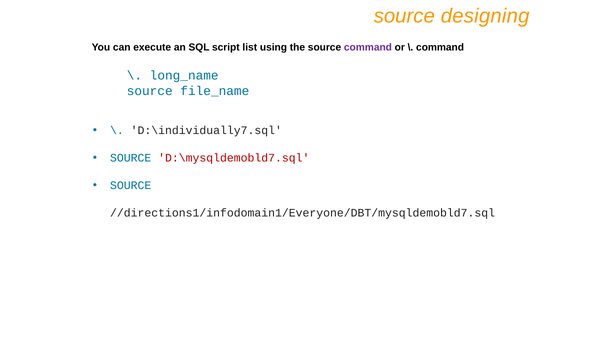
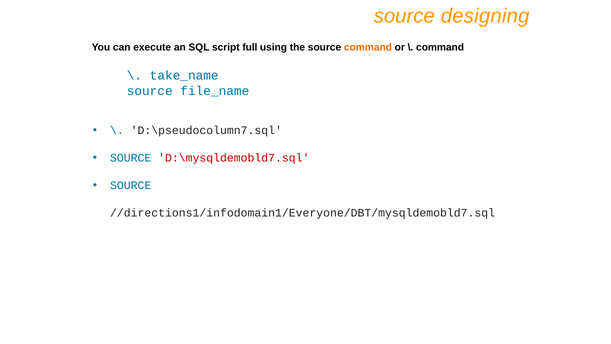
list: list -> full (250, 47)
command colour: purple -> orange (368, 47)
long_name: long_name -> take_name (184, 76)
D:\individually7.sql: D:\individually7.sql -> D:\pseudocolumn7.sql (206, 131)
